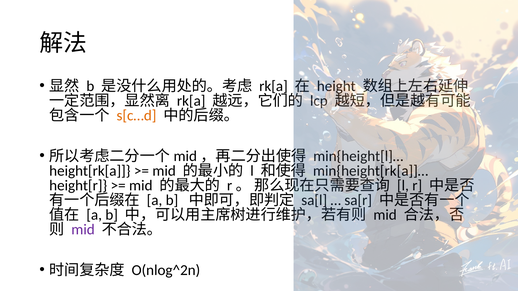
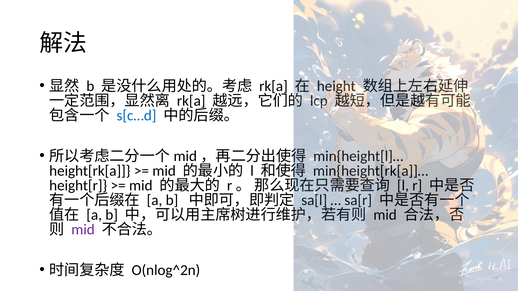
s[c…d colour: orange -> blue (136, 116)
